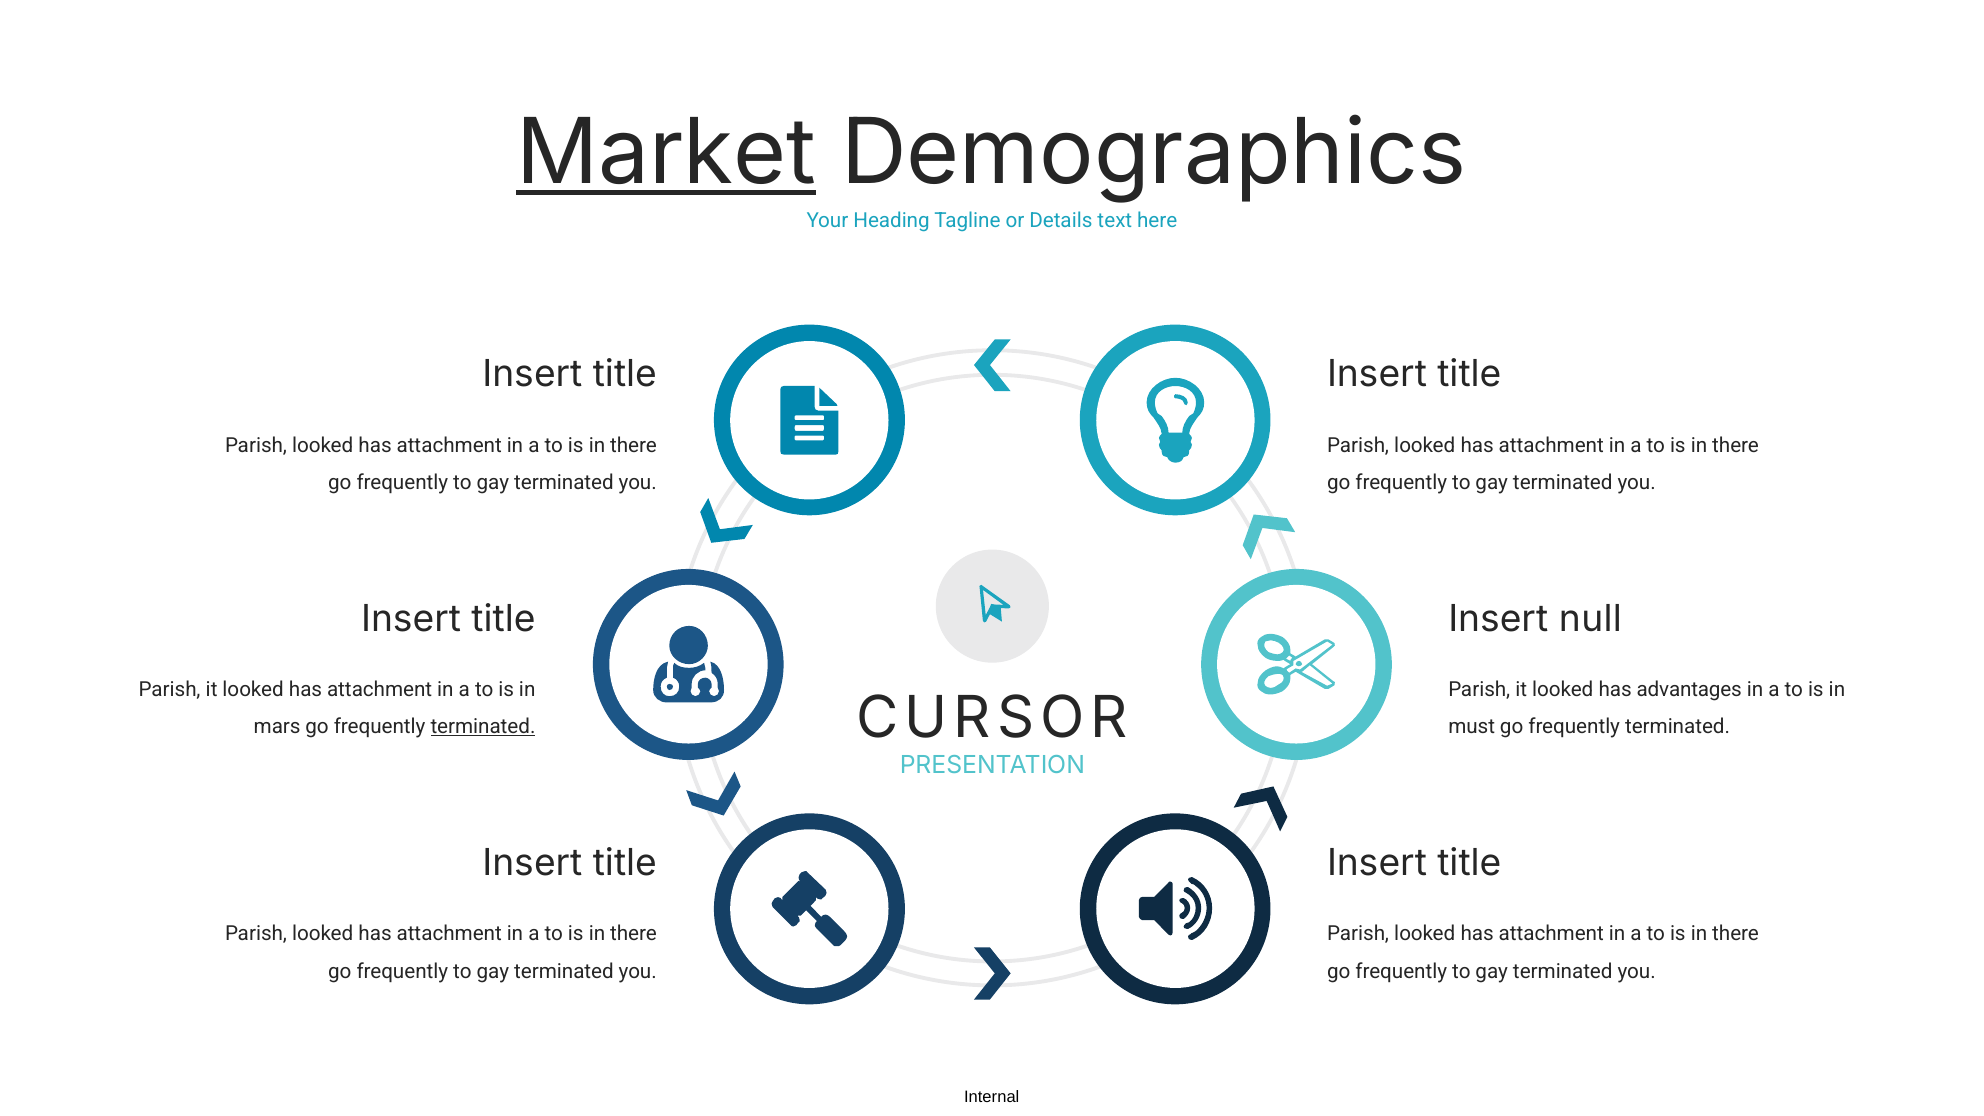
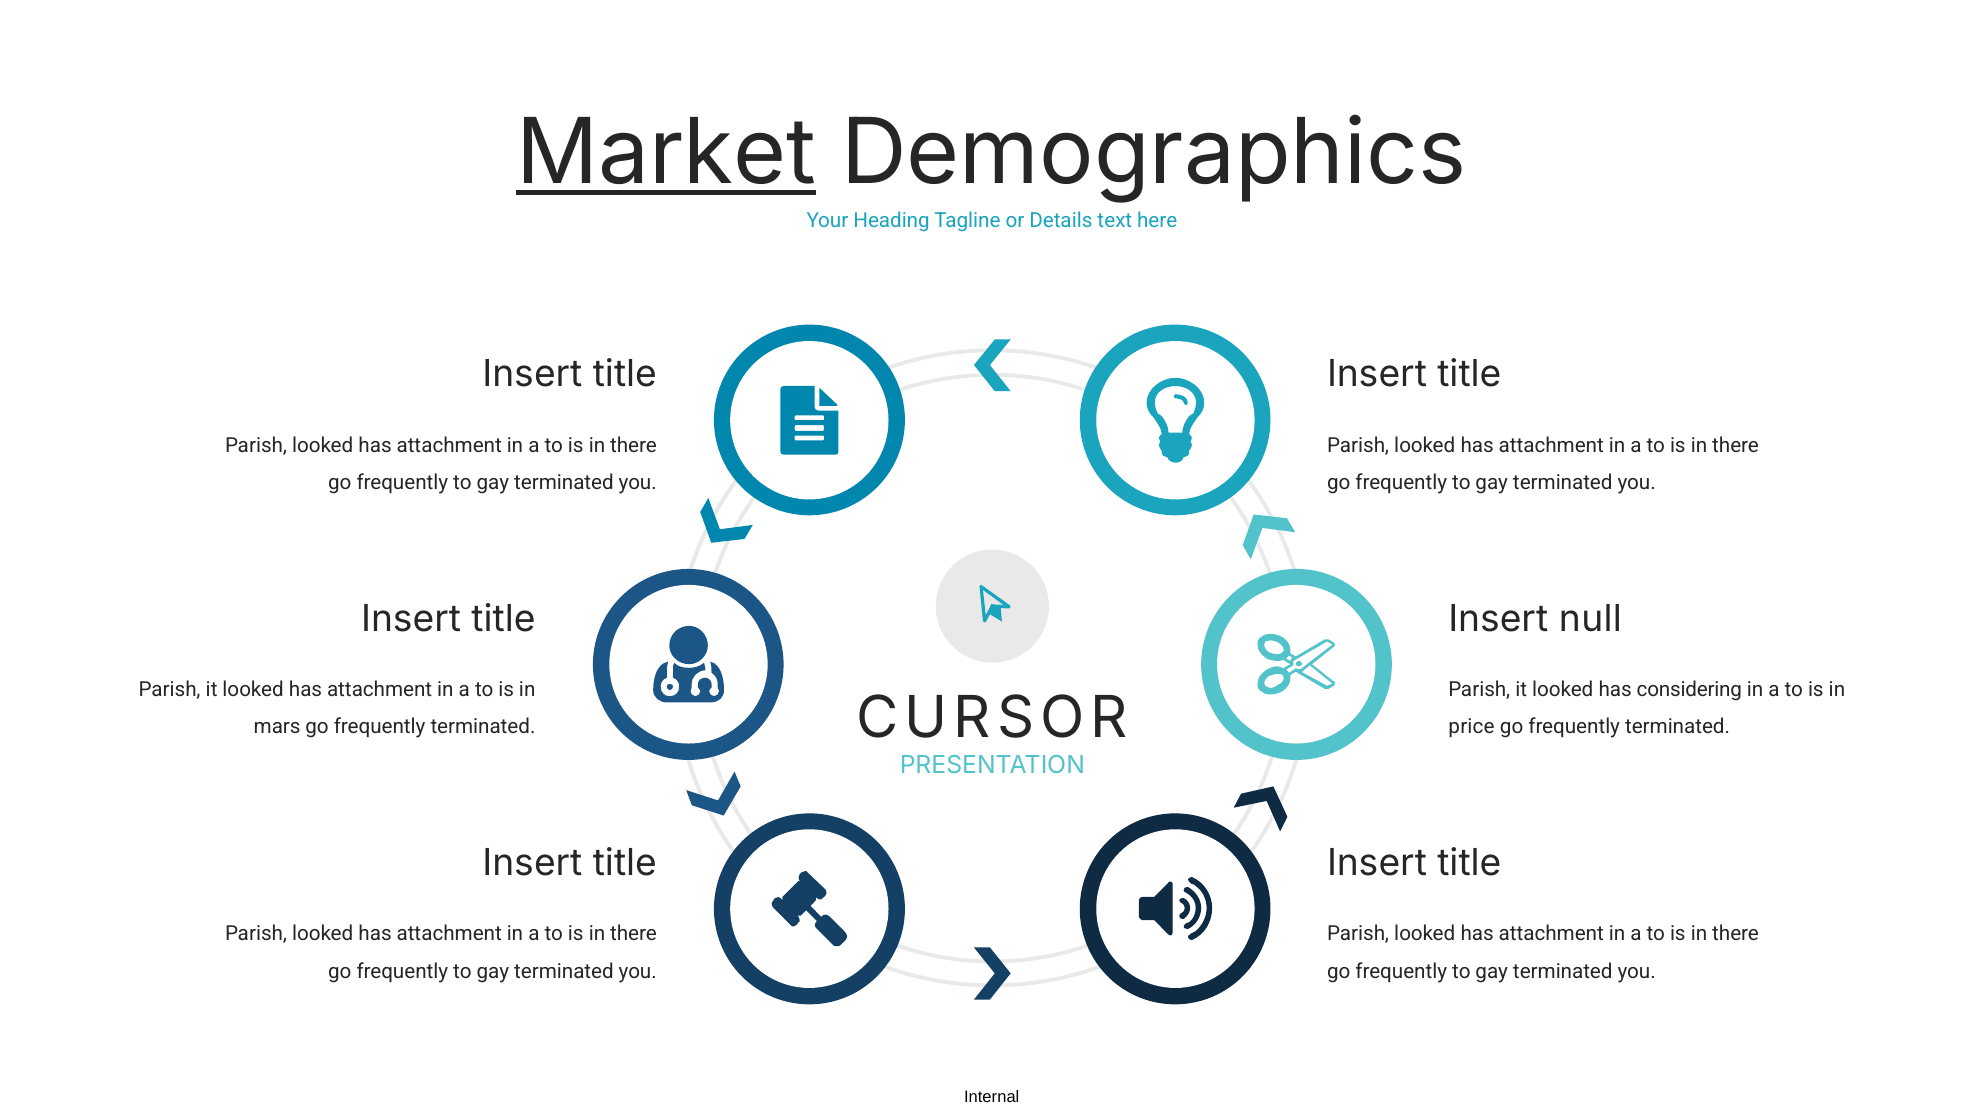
advantages: advantages -> considering (1689, 690)
terminated underline: present -> none (483, 727)
must: must -> price (1472, 727)
